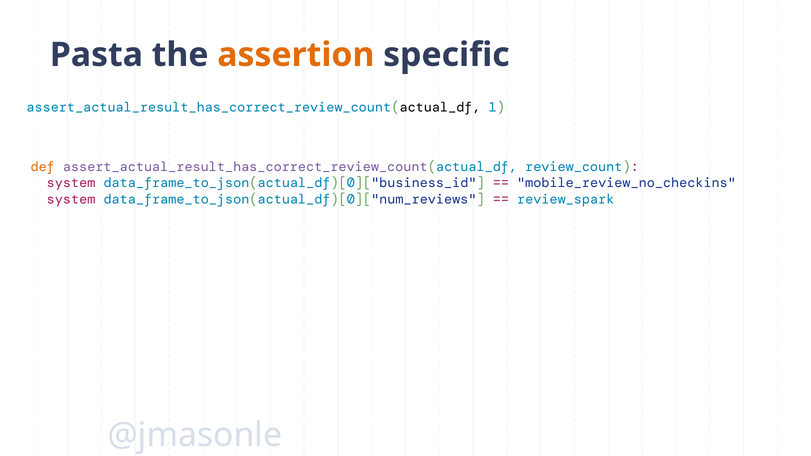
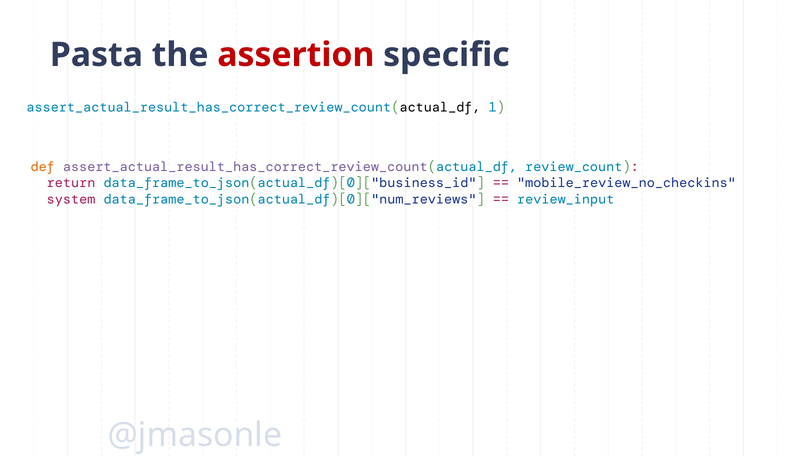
assertion colour: orange -> red (296, 55)
system: system -> return (71, 183)
review_spark: review_spark -> review_input (566, 199)
